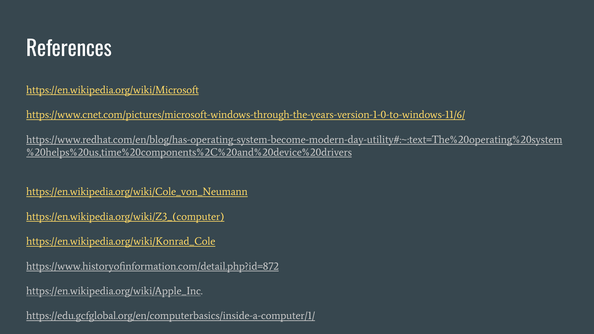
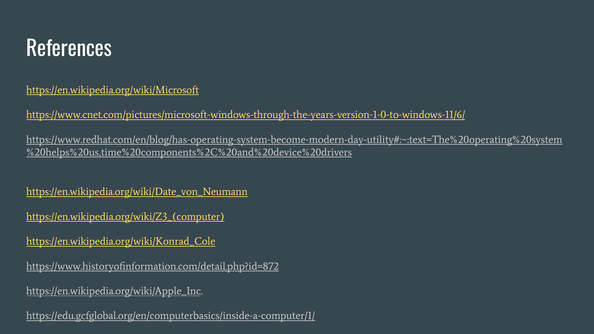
https://en.wikipedia.org/wiki/Cole_von_Neumann: https://en.wikipedia.org/wiki/Cole_von_Neumann -> https://en.wikipedia.org/wiki/Date_von_Neumann (137, 192)
